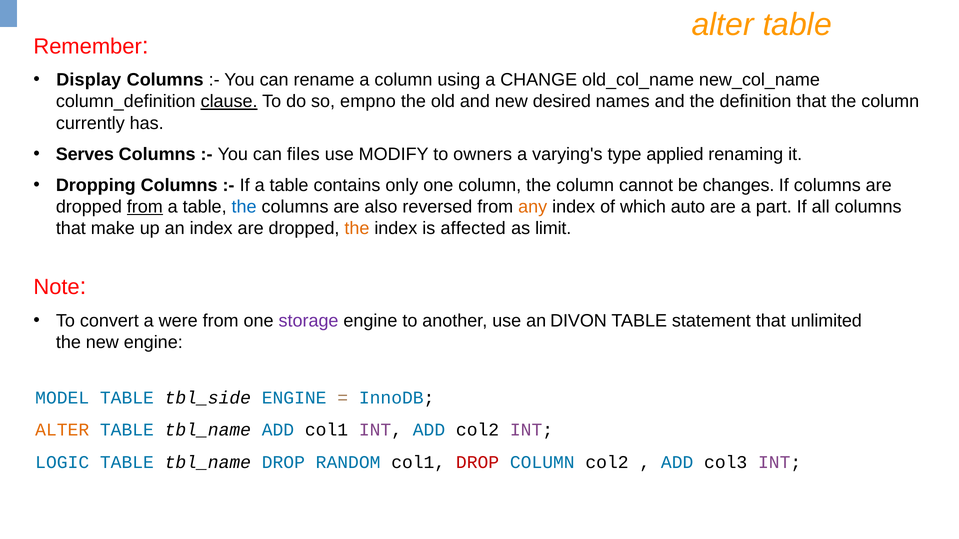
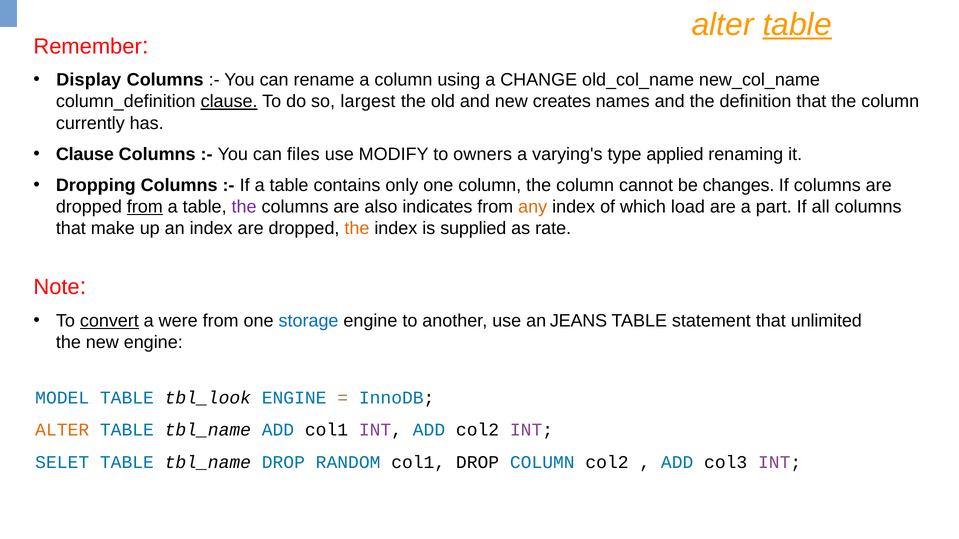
table underline: none -> present (797, 25)
empno: empno -> largest (368, 102)
desired: desired -> creates (562, 102)
Serves: Serves -> Clause (85, 154)
the colour: blue -> purple (244, 207)
reversed: reversed -> indicates (437, 207)
auto: auto -> load (688, 207)
affected: affected -> supplied (473, 229)
limit: limit -> rate (553, 229)
convert underline: none -> present (109, 321)
storage colour: purple -> blue (309, 321)
DIVON: DIVON -> JEANS (579, 321)
tbl_side: tbl_side -> tbl_look (208, 398)
LOGIC: LOGIC -> SELET (62, 463)
DROP colour: red -> black (478, 463)
